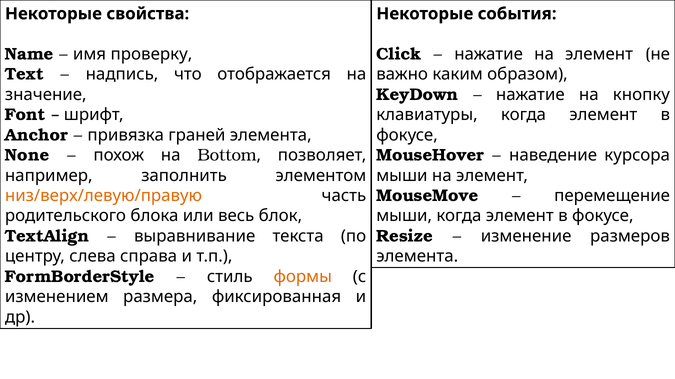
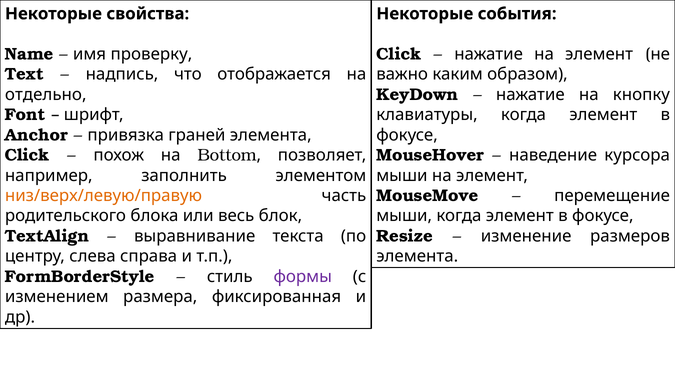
значение: значение -> отдельно (46, 95)
None: None -> Click (27, 156)
формы colour: orange -> purple (303, 277)
